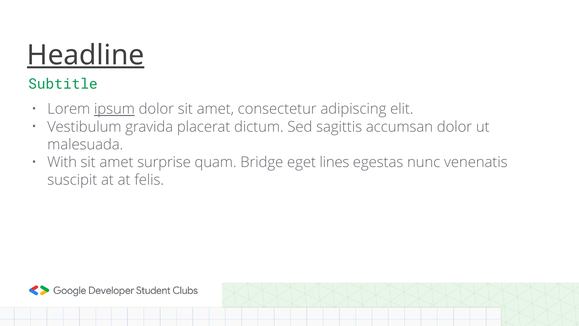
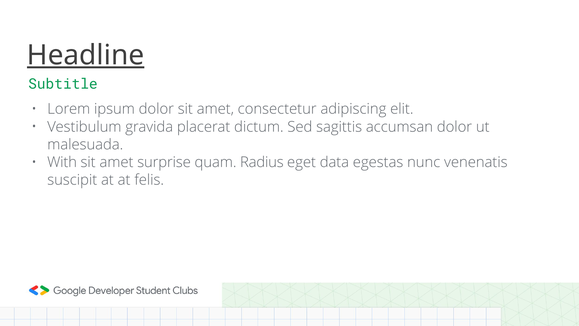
ipsum underline: present -> none (114, 109)
Bridge: Bridge -> Radius (262, 162)
lines: lines -> data (334, 162)
